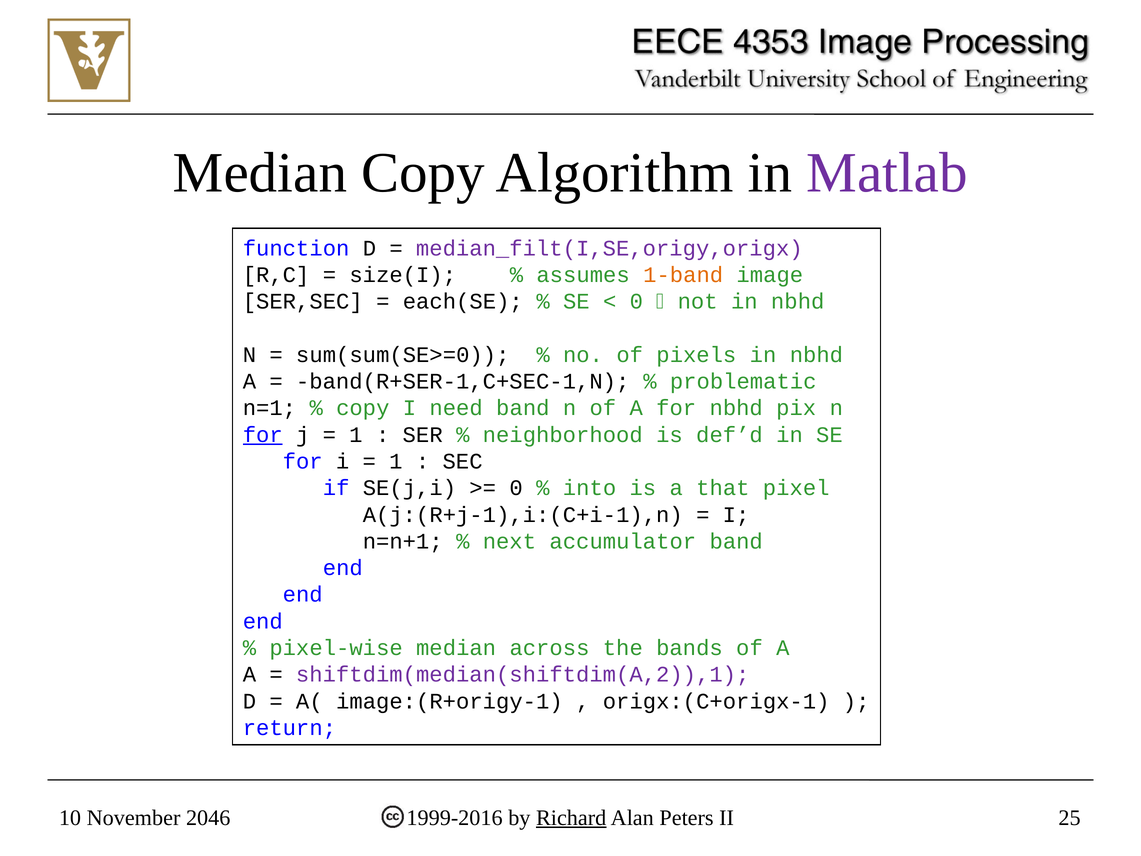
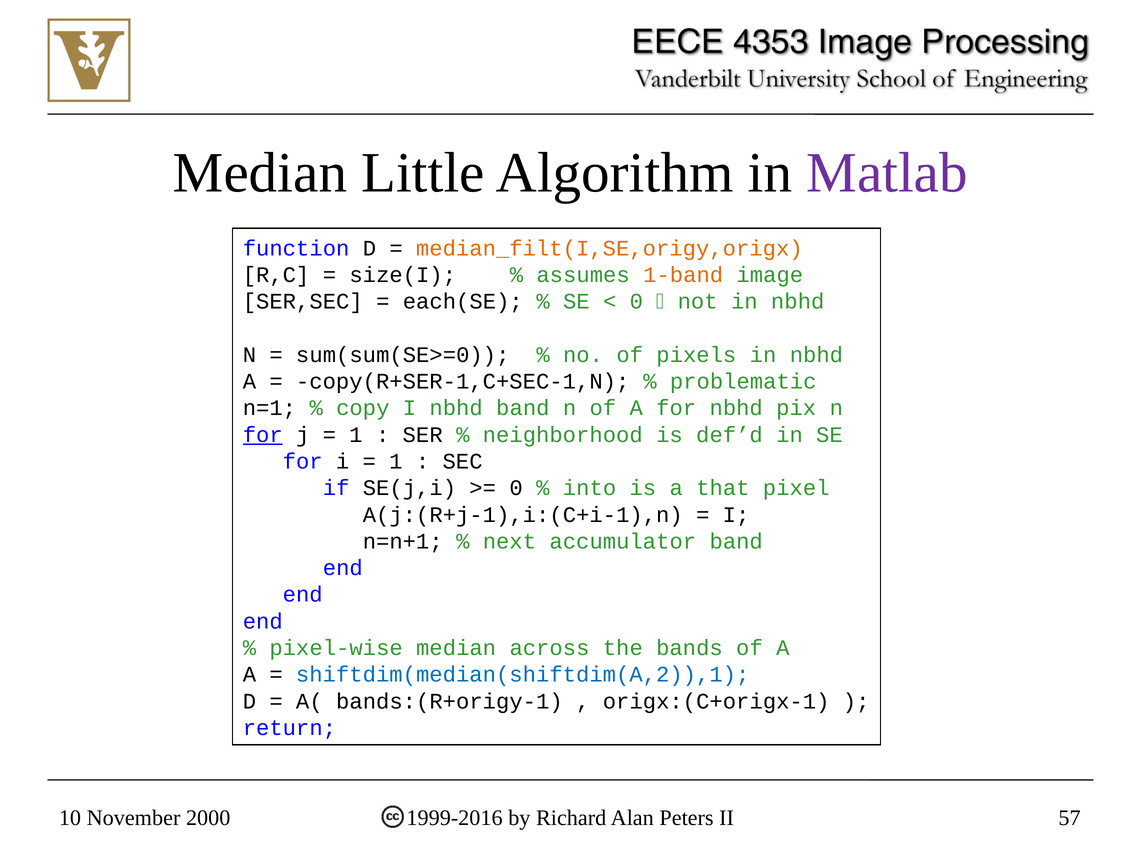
Median Copy: Copy -> Little (423, 173)
median_filt(I,SE,origy,origx colour: purple -> orange (609, 248)
band(R+SER-1,C+SEC-1,N: band(R+SER-1,C+SEC-1,N -> copy(R+SER-1,C+SEC-1,N (463, 381)
I need: need -> nbhd (456, 408)
shiftdim(median(shiftdim(A,2)),1 colour: purple -> blue (523, 674)
image:(R+origy-1: image:(R+origy-1 -> bands:(R+origy-1 (449, 701)
2046: 2046 -> 2000 (208, 817)
Richard underline: present -> none (571, 817)
25: 25 -> 57 (1070, 817)
